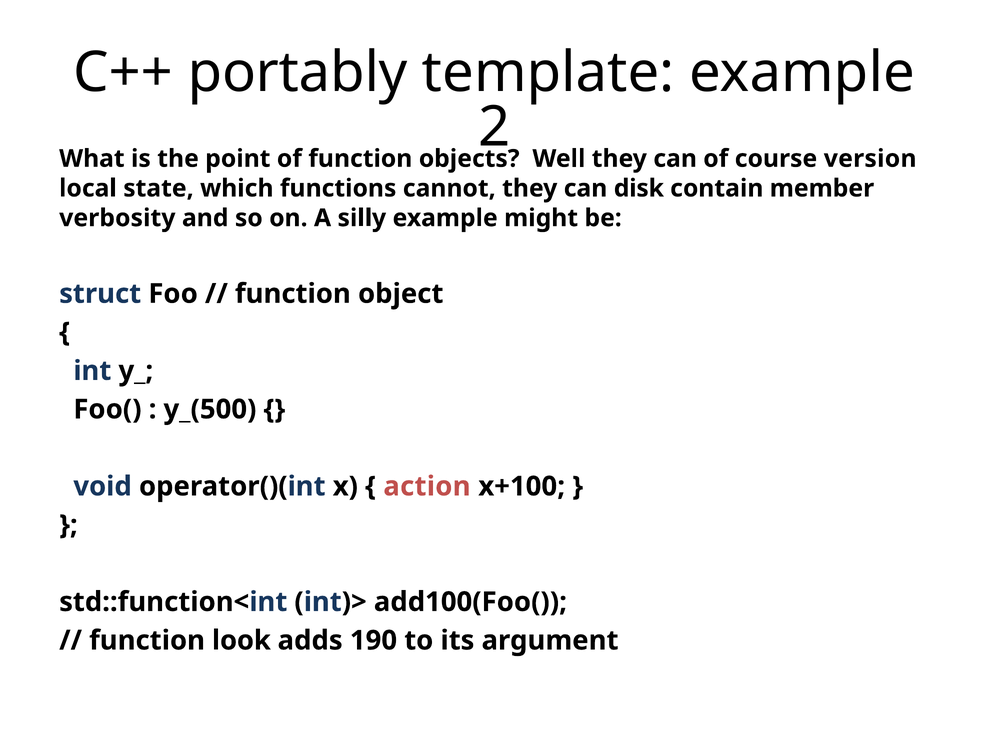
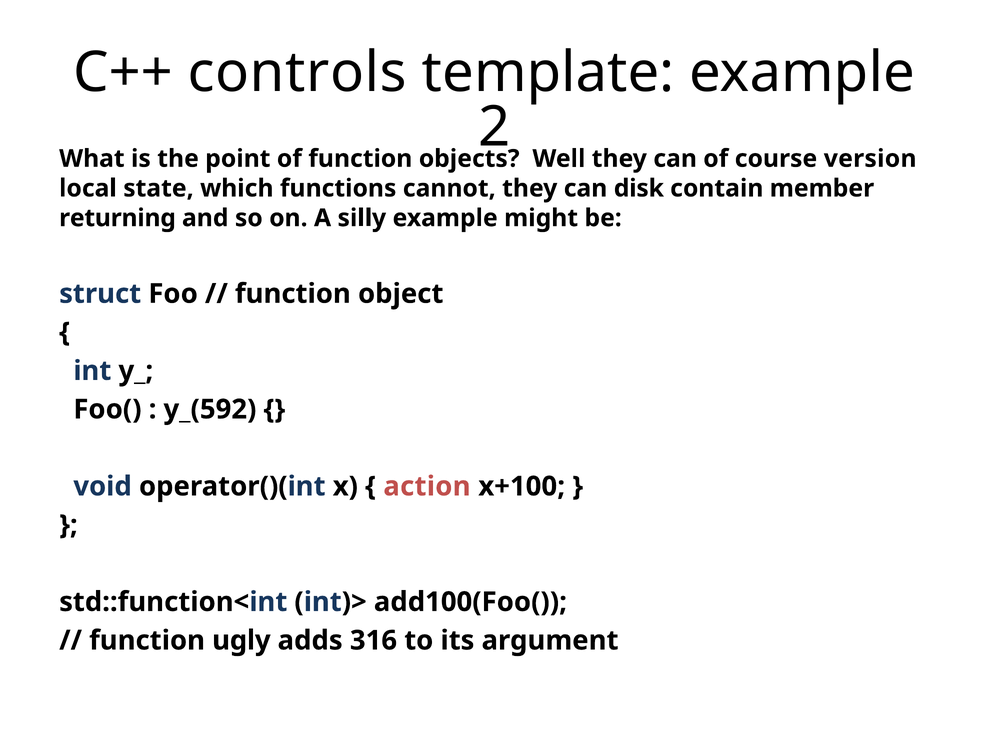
portably: portably -> controls (297, 73)
verbosity: verbosity -> returning (117, 218)
y_(500: y_(500 -> y_(592 (210, 409)
look: look -> ugly (241, 640)
190: 190 -> 316 (373, 640)
